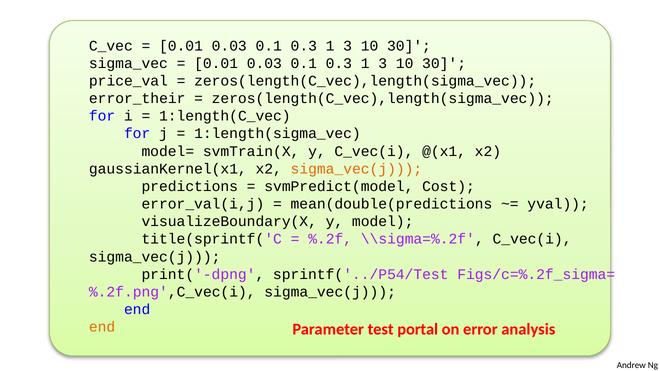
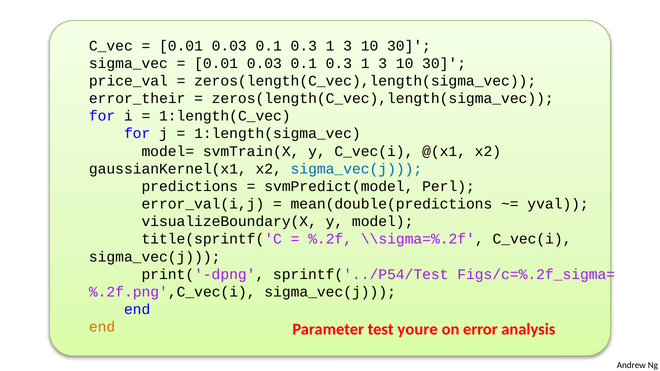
sigma_vec(j colour: orange -> blue (356, 169)
Cost: Cost -> Perl (449, 186)
portal: portal -> youre (418, 329)
